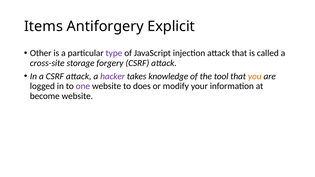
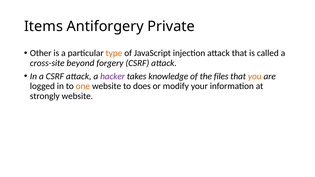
Explicit: Explicit -> Private (171, 26)
type colour: purple -> orange (114, 53)
storage: storage -> beyond (80, 63)
tool: tool -> files (221, 76)
one colour: purple -> orange (83, 86)
become: become -> strongly (45, 96)
